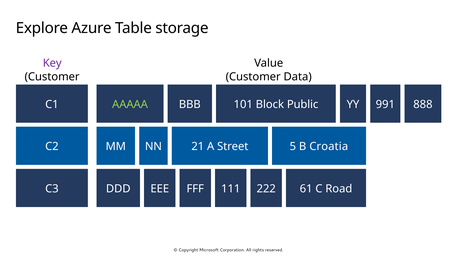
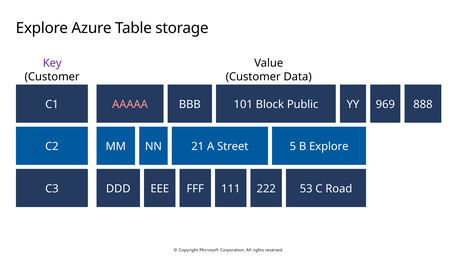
AAAAA colour: light green -> pink (130, 104)
991: 991 -> 969 (385, 104)
B Croatia: Croatia -> Explore (329, 147)
61: 61 -> 53 (306, 189)
